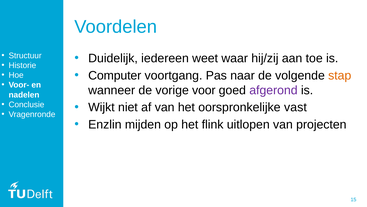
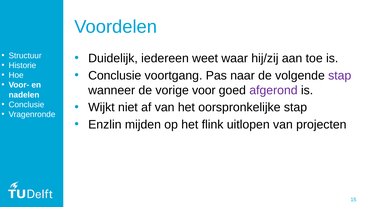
Computer: Computer -> Conclusie (115, 75)
stap colour: orange -> purple (340, 75)
oorspronkelijke vast: vast -> stap (295, 107)
